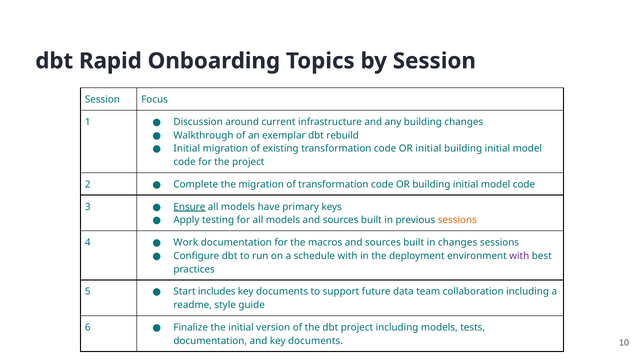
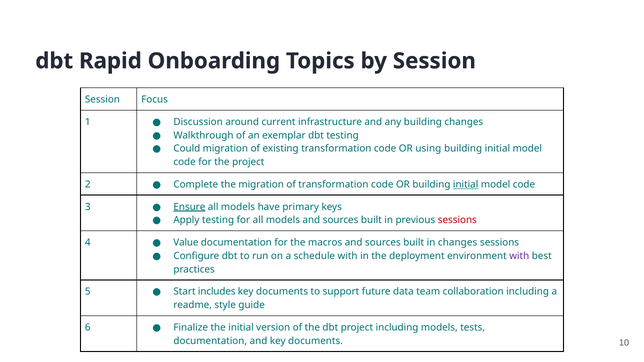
dbt rebuild: rebuild -> testing (343, 135)
Initial: Initial -> Could (187, 149)
OR initial: initial -> using (428, 149)
initial underline: none -> present (466, 185)
sessions colour: orange -> red (457, 220)
Work: Work -> Value (186, 243)
